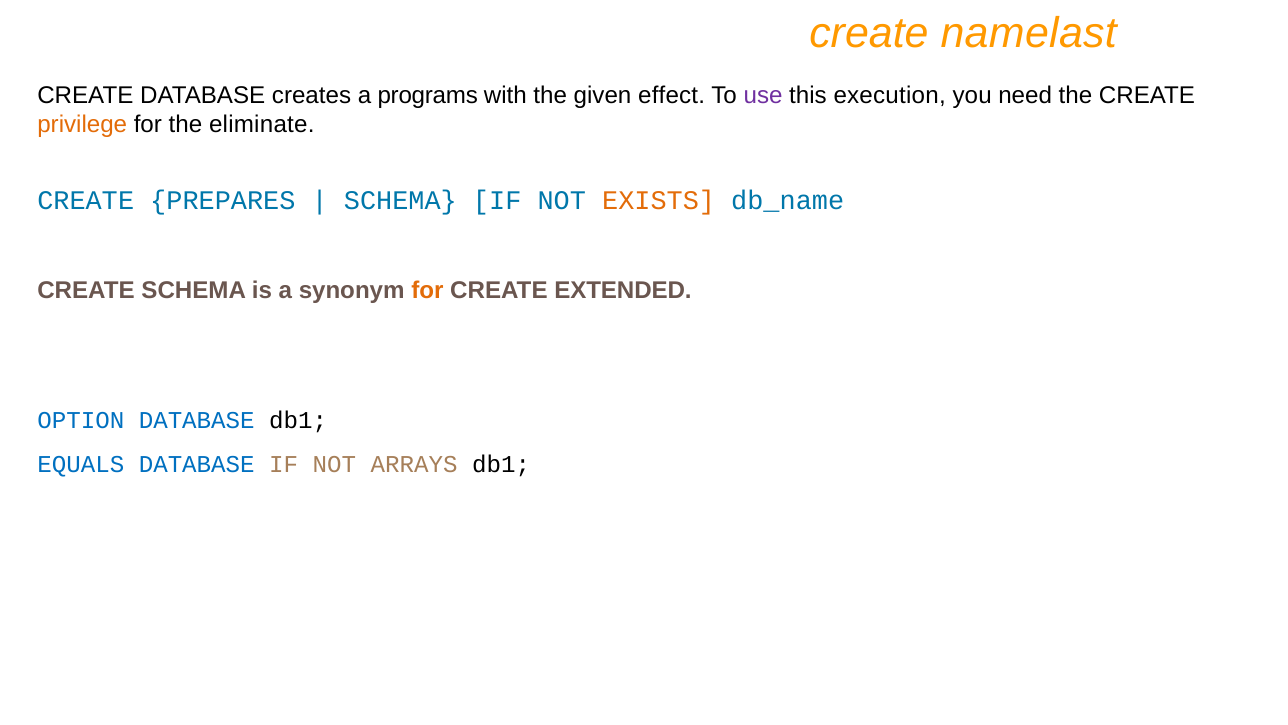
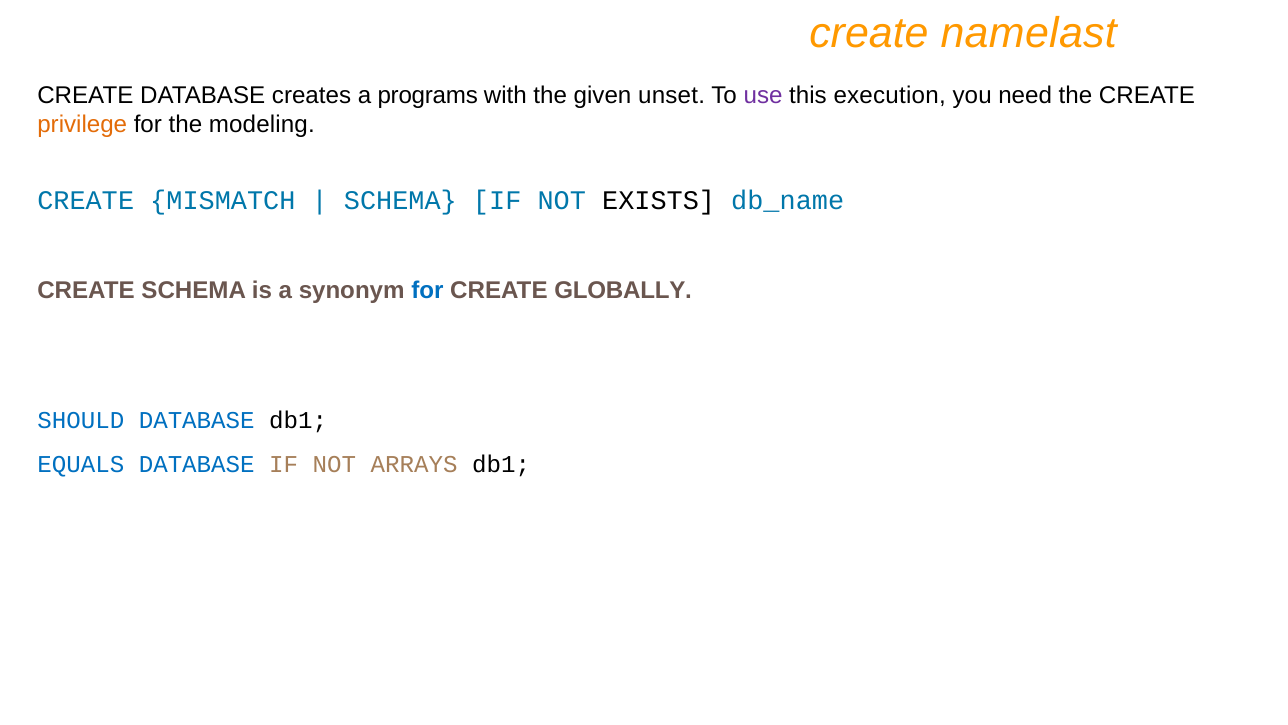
effect: effect -> unset (672, 95)
eliminate: eliminate -> modeling (262, 124)
PREPARES: PREPARES -> MISMATCH (223, 200)
EXISTS colour: orange -> black (659, 200)
for colour: orange -> blue (427, 290)
EXTENDED: EXTENDED -> GLOBALLY (623, 290)
OPTION: OPTION -> SHOULD (81, 420)
